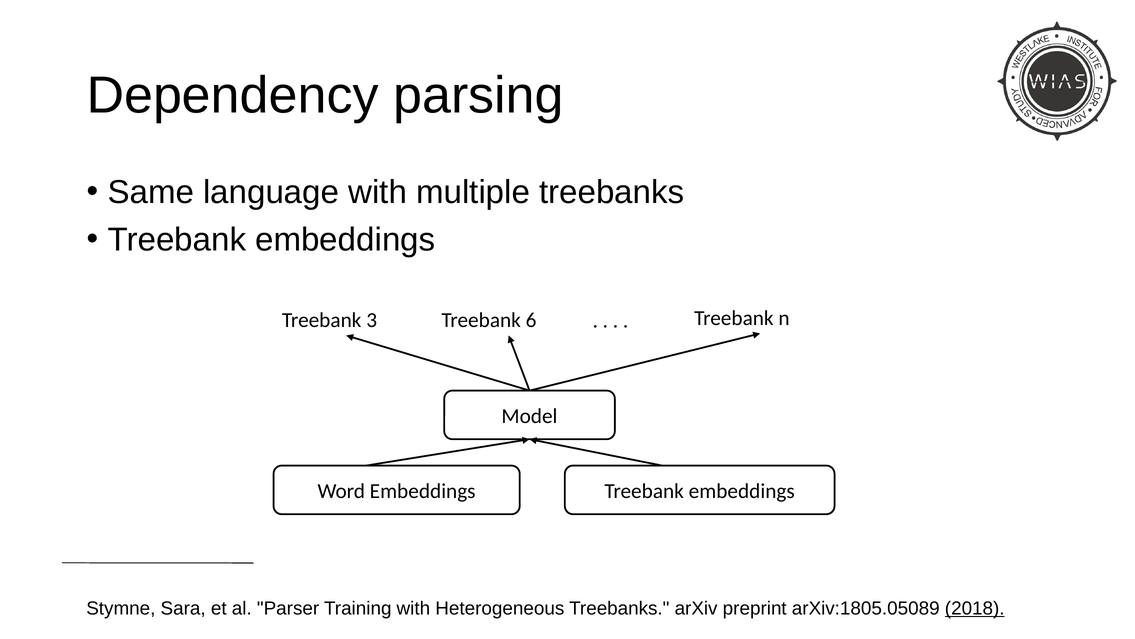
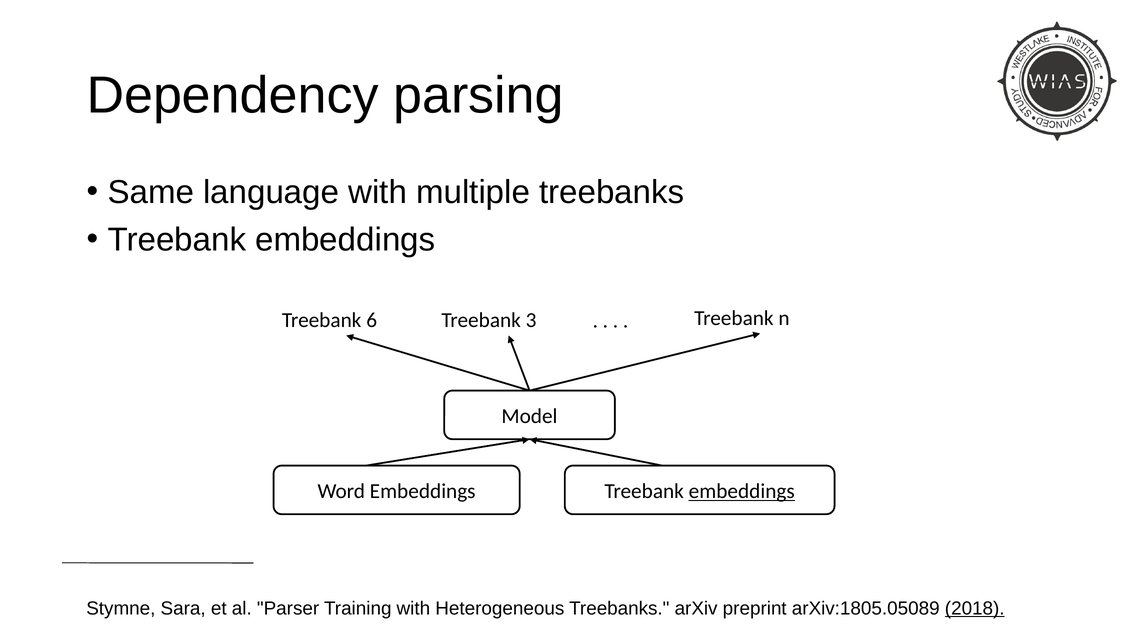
3: 3 -> 6 (372, 320)
6: 6 -> 3 (531, 320)
embeddings underline: none -> present (742, 491)
